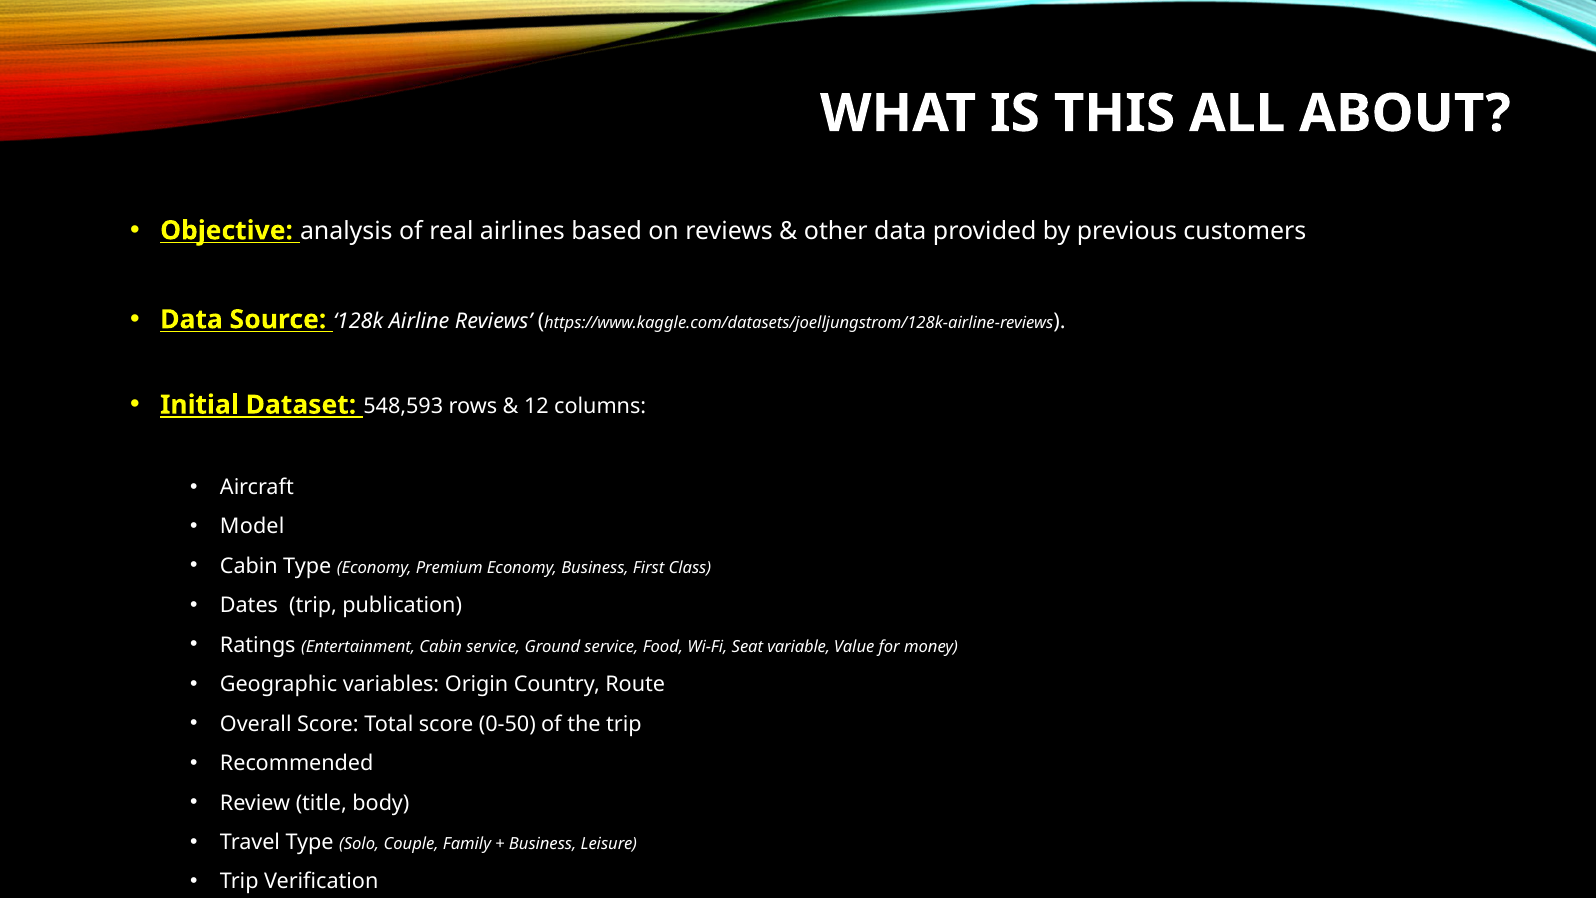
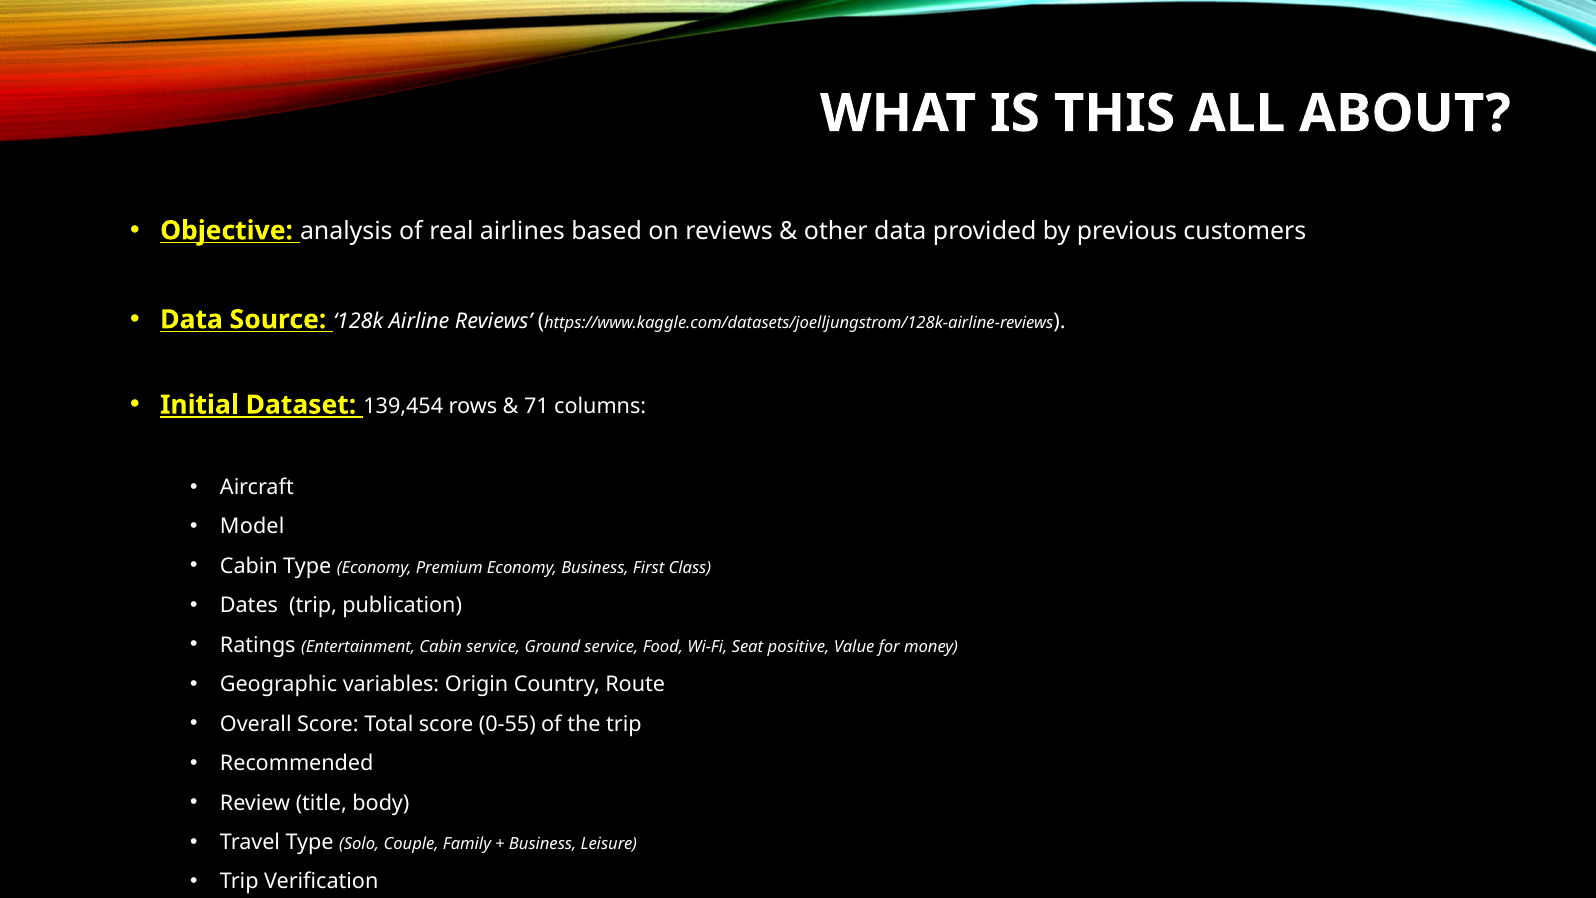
548,593: 548,593 -> 139,454 (403, 406)
12: 12 -> 71 (536, 406)
variable: variable -> positive (799, 647)
0-50: 0-50 -> 0-55 (507, 724)
